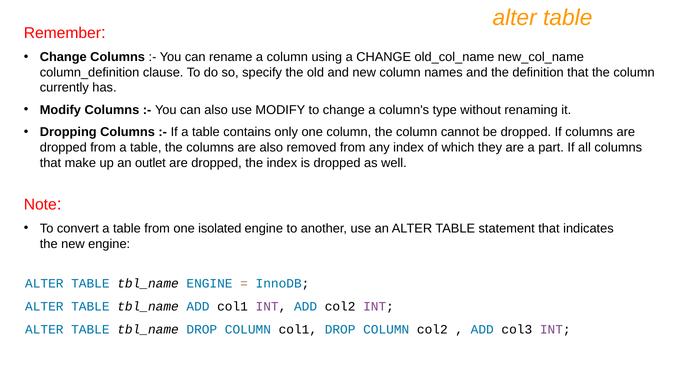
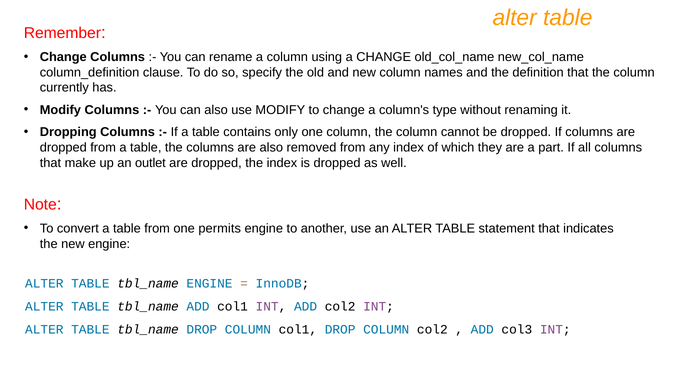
isolated: isolated -> permits (220, 229)
